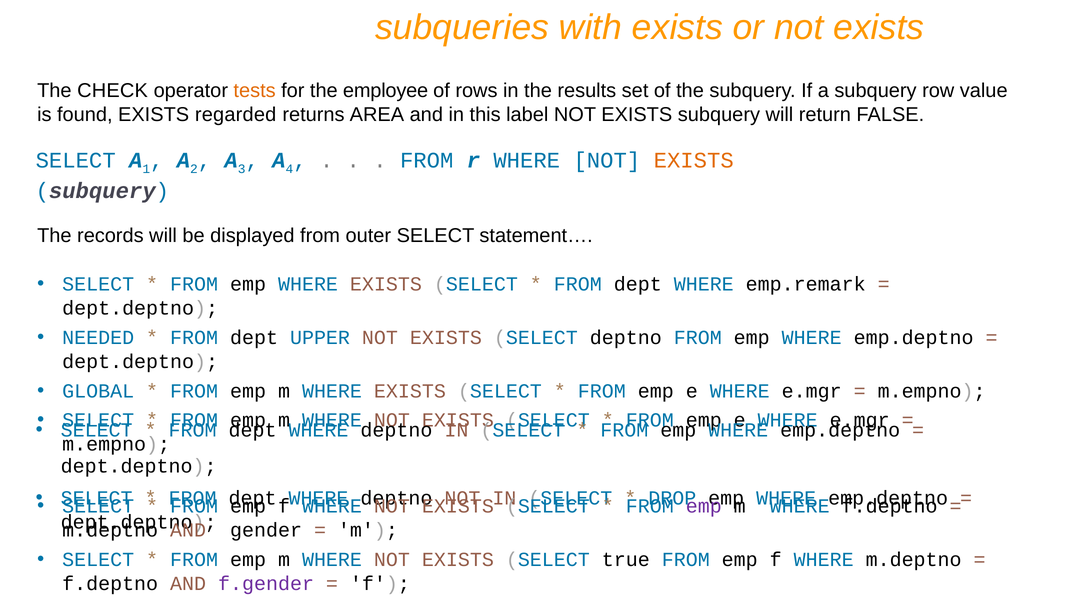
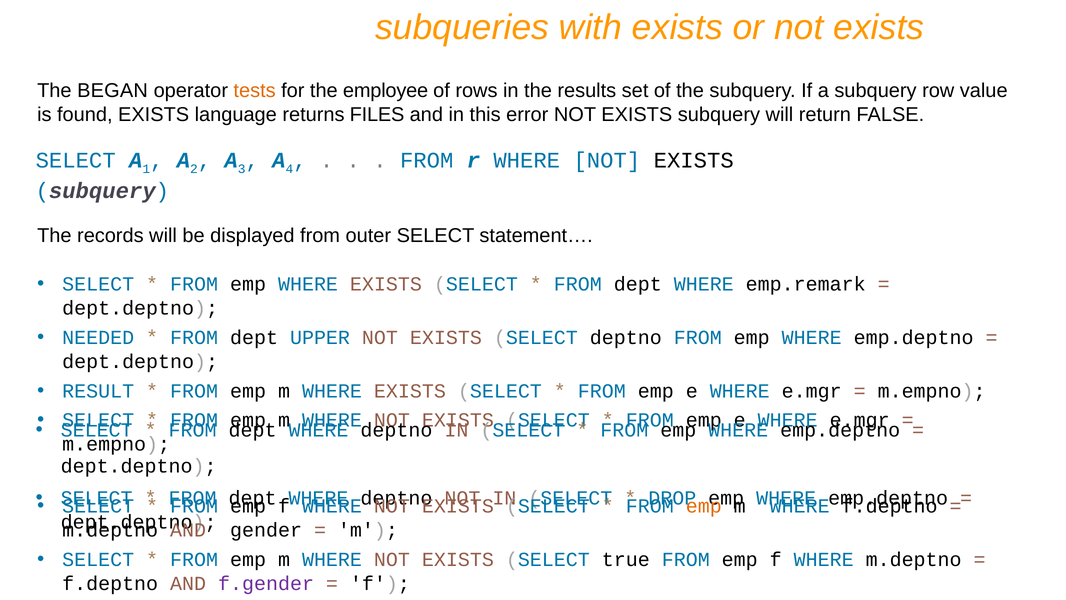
CHECK: CHECK -> BEGAN (112, 91)
regarded: regarded -> language (236, 115)
AREA: AREA -> FILES (377, 115)
label: label -> error (527, 115)
EXISTS colour: orange -> black (694, 160)
GLOBAL: GLOBAL -> RESULT (98, 391)
emp colour: purple -> orange (704, 506)
